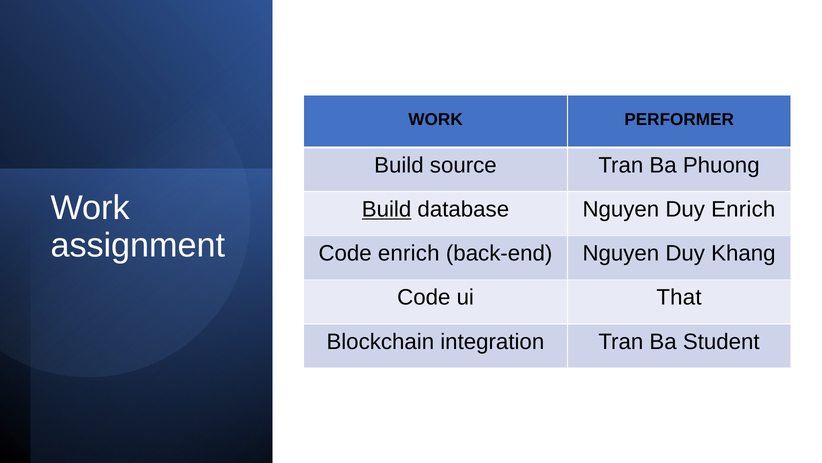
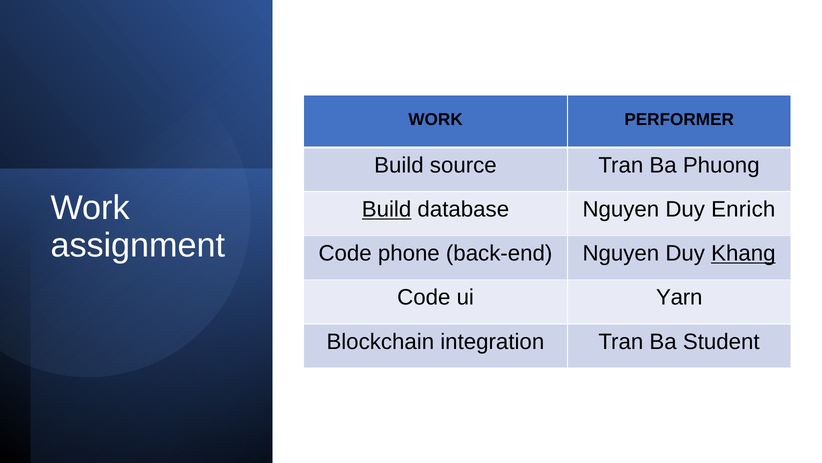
Code enrich: enrich -> phone (409, 253)
Khang underline: none -> present (743, 253)
That: That -> Yarn (679, 297)
